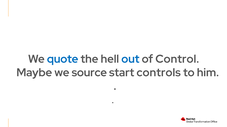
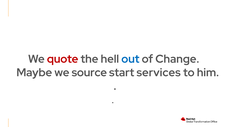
quote colour: blue -> red (63, 59)
Control: Control -> Change (177, 59)
controls: controls -> services (159, 73)
